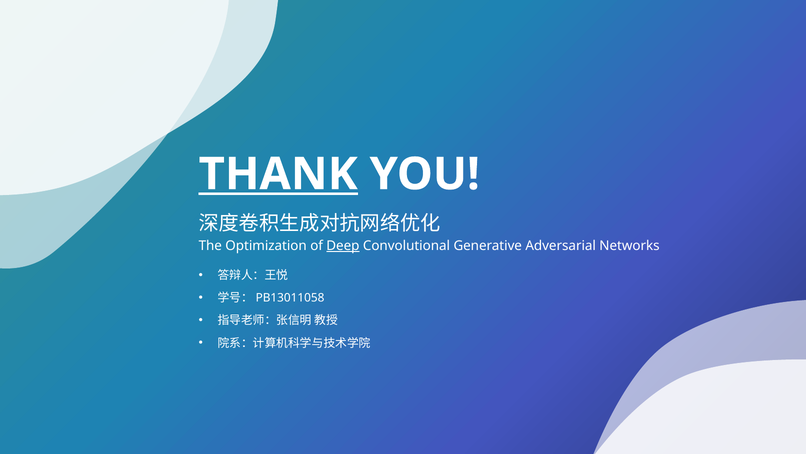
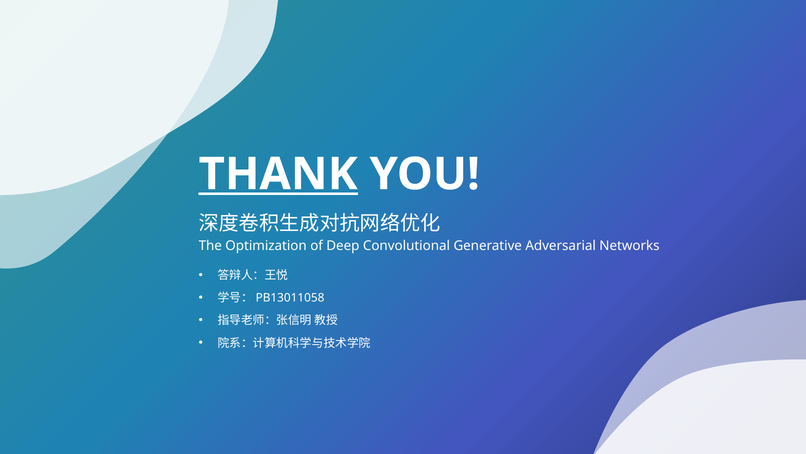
Deep underline: present -> none (343, 246)
